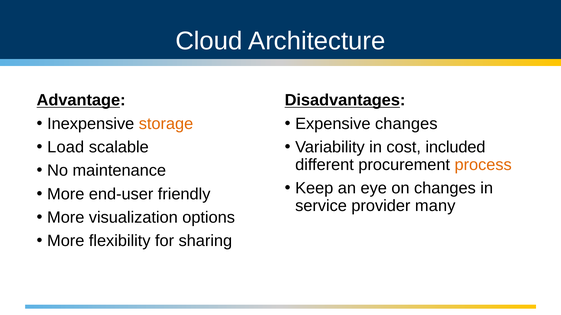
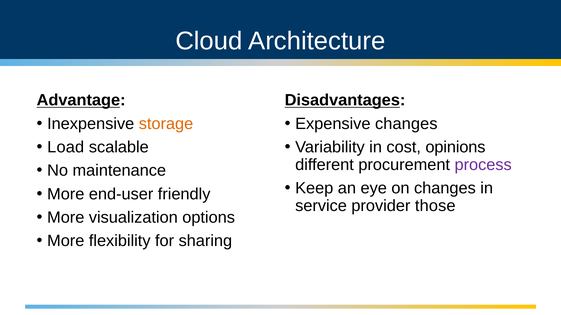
included: included -> opinions (455, 147)
process colour: orange -> purple (483, 165)
many: many -> those (435, 206)
